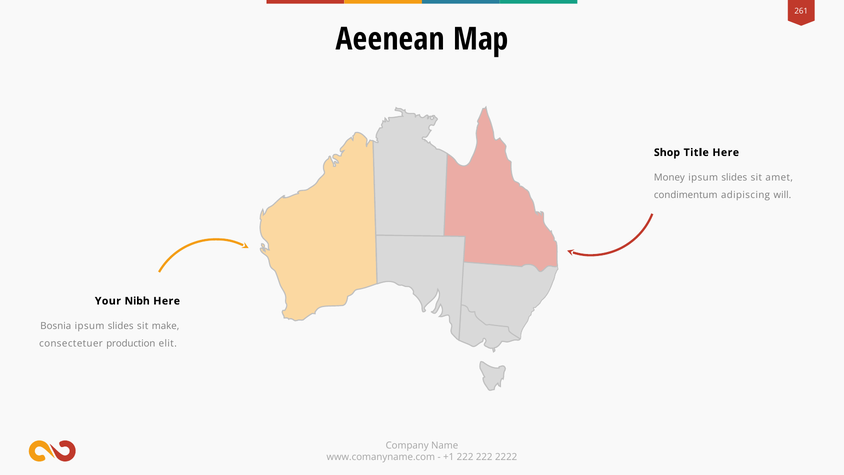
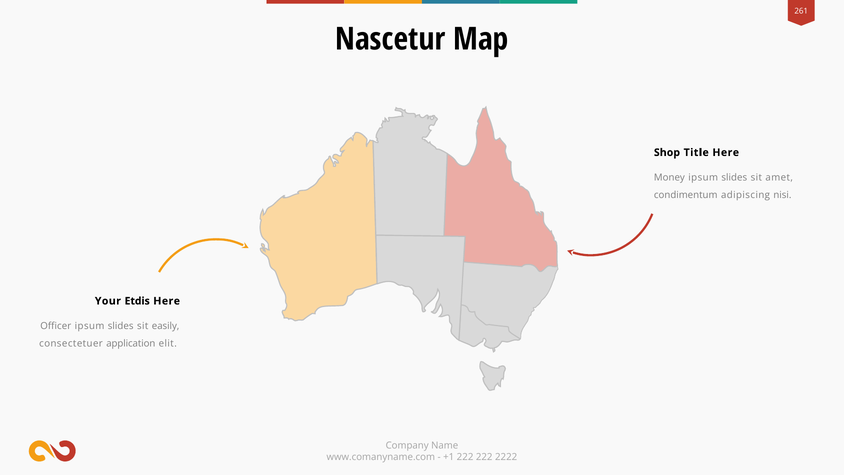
Aeenean: Aeenean -> Nascetur (390, 39)
will: will -> nisi (782, 195)
Nibh: Nibh -> Etdis (137, 301)
Bosnia: Bosnia -> Officer (56, 326)
make: make -> easily (166, 326)
production: production -> application (131, 344)
